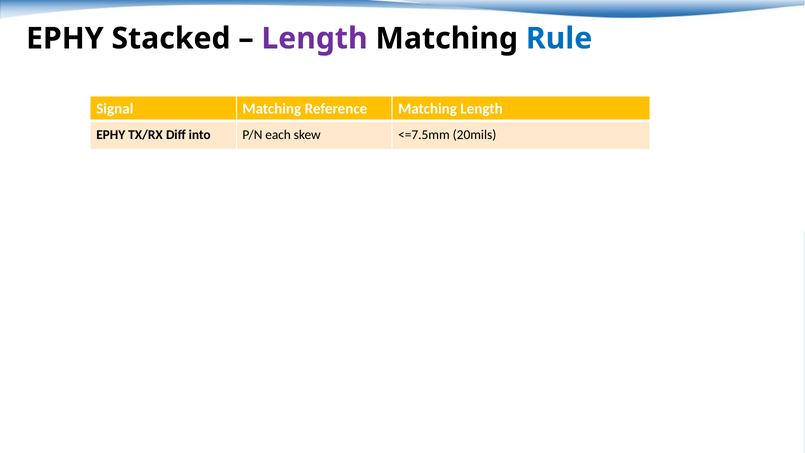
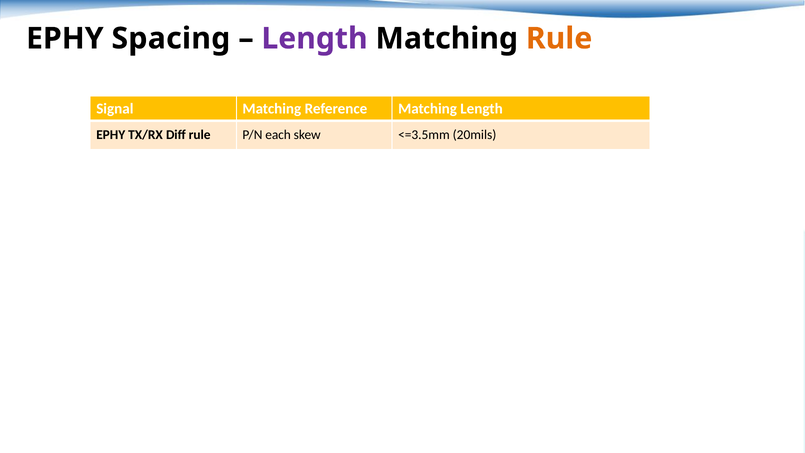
Stacked: Stacked -> Spacing (171, 38)
Rule colour: blue -> orange (559, 38)
Diff into: into -> rule (200, 135)
<=7.5mm: <=7.5mm -> <=3.5mm (424, 135)
